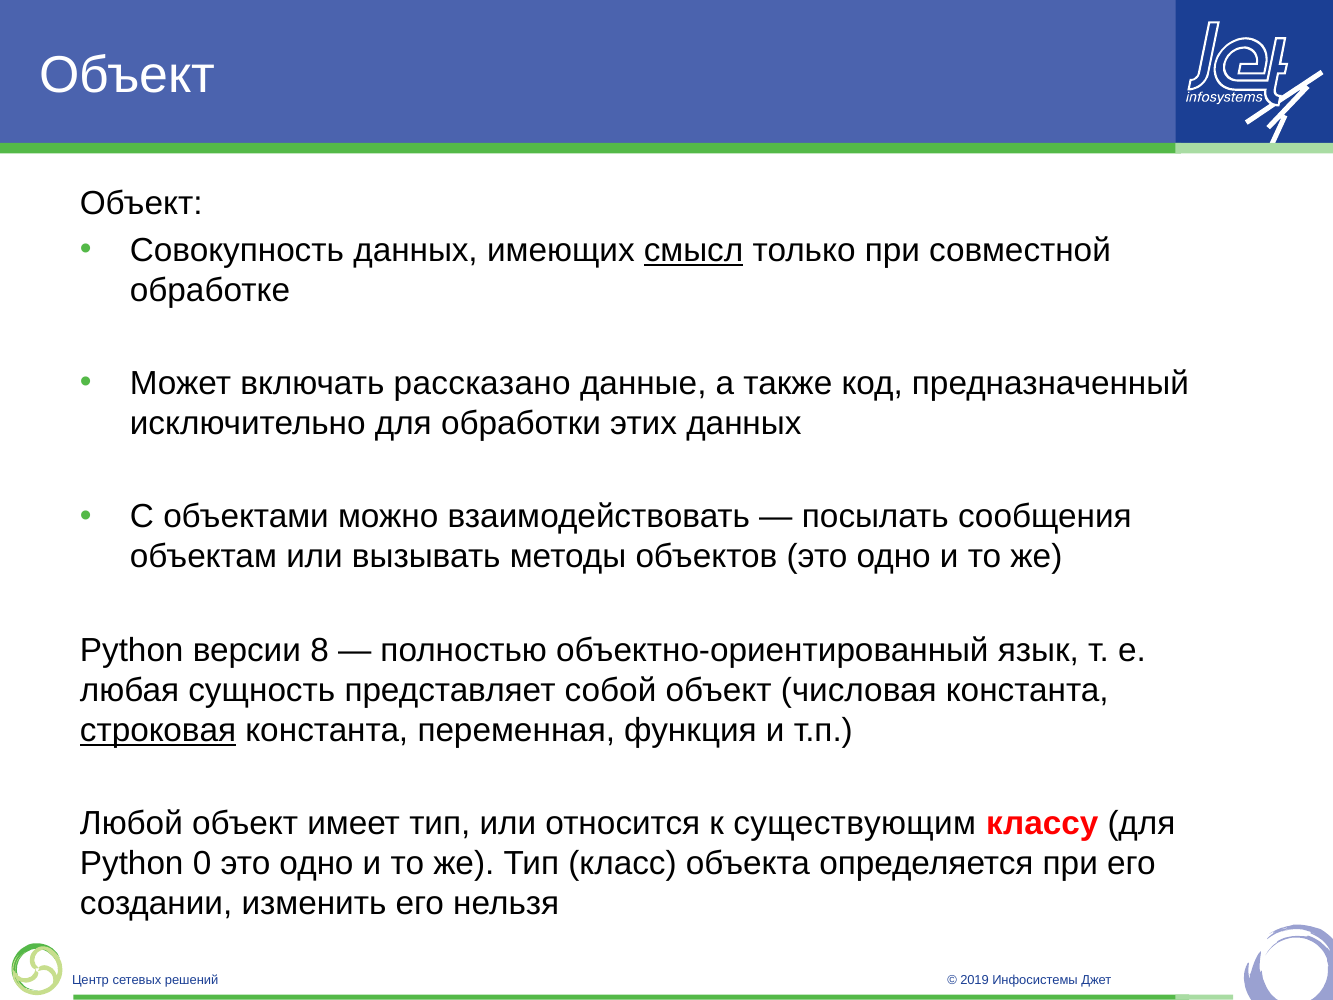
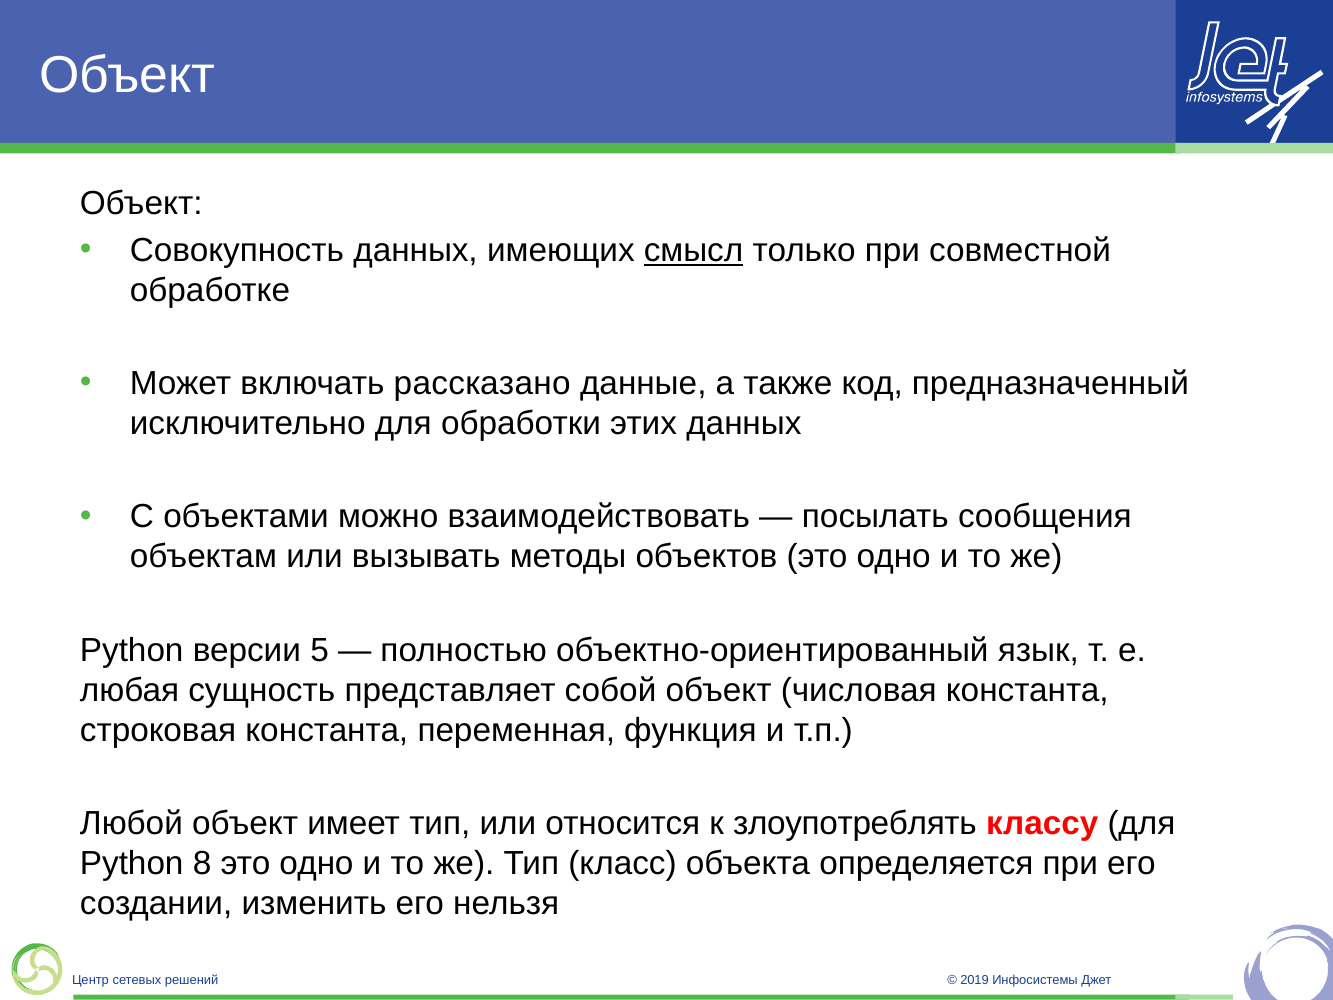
8: 8 -> 5 (320, 650)
строковая underline: present -> none (158, 730)
существующим: существующим -> злоупотреблять (855, 823)
0: 0 -> 8 (202, 863)
